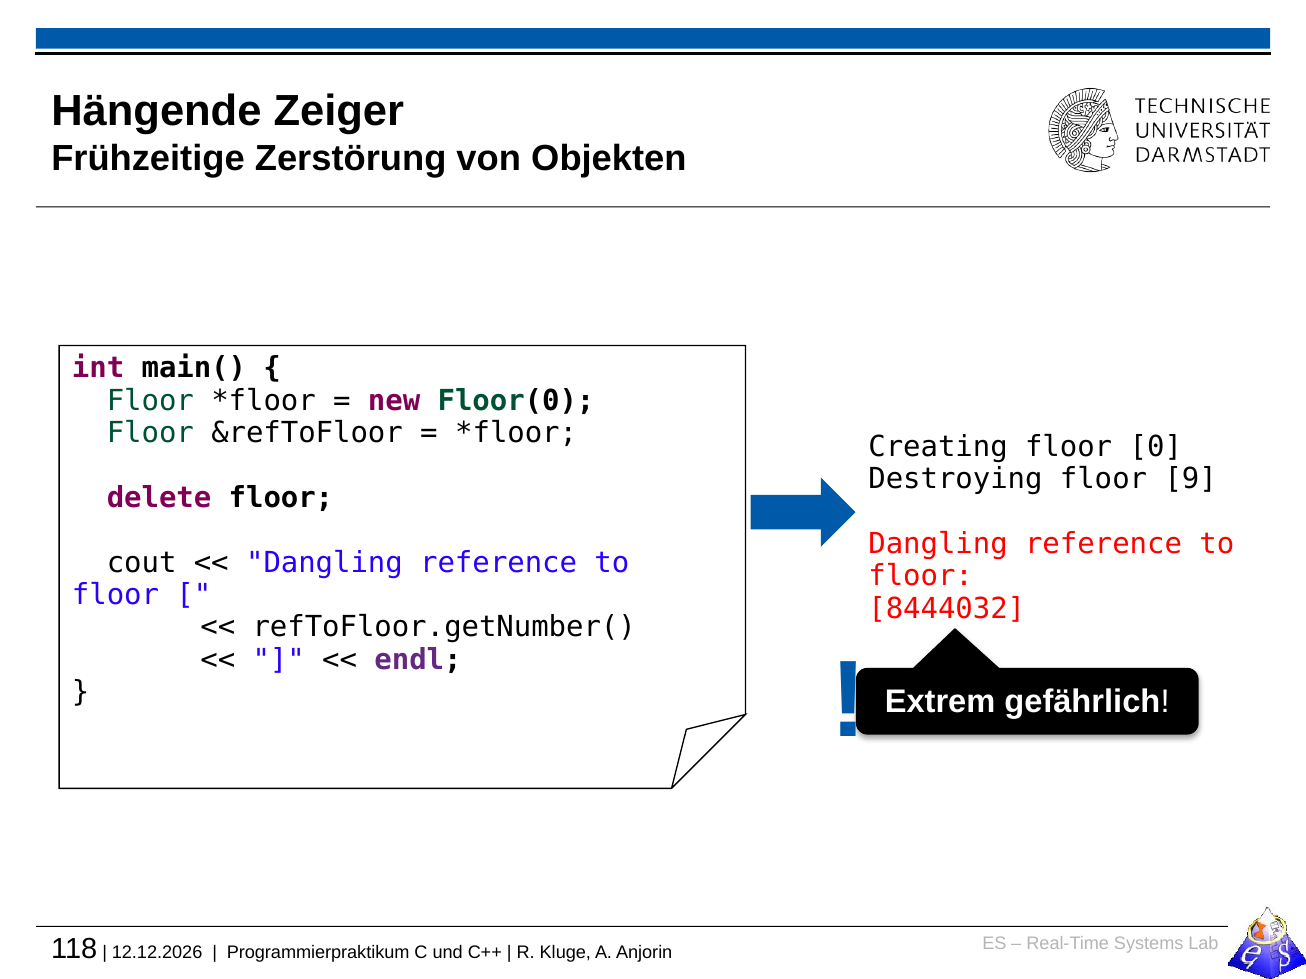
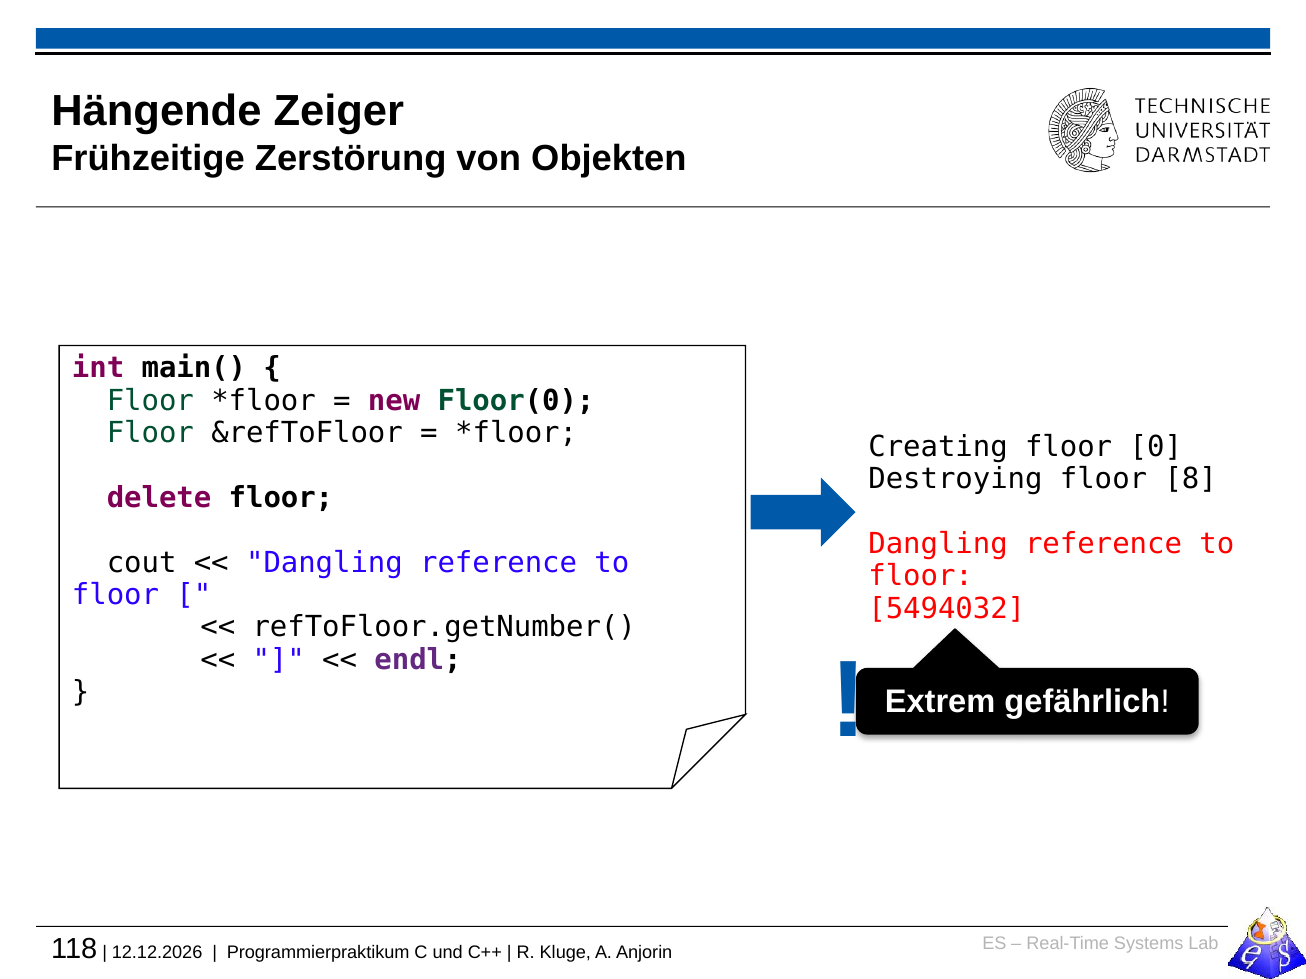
9: 9 -> 8 (1191, 479)
8444032: 8444032 -> 5494032 (947, 609)
